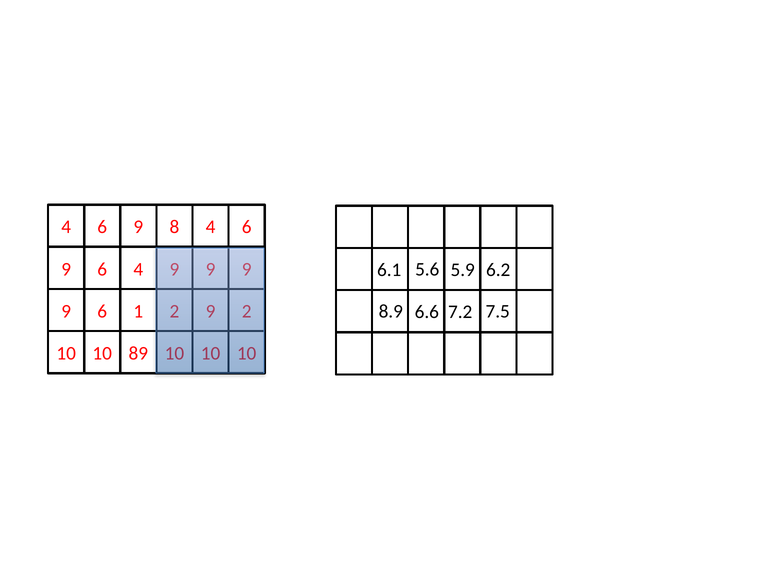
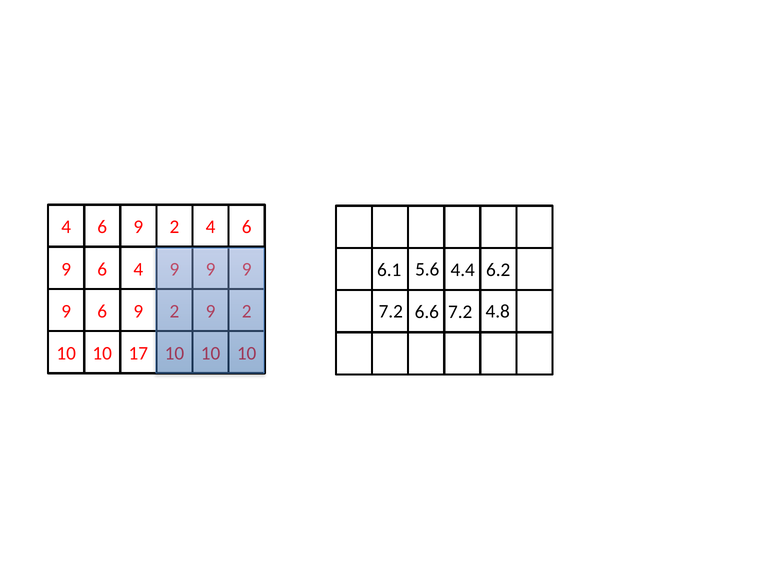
8: 8 -> 2 (174, 227)
5.9: 5.9 -> 4.4 (463, 269)
1: 1 -> 9 (138, 311)
8.9: 8.9 -> 7.2 (391, 311)
7.5: 7.5 -> 4.8 (498, 311)
89: 89 -> 17 (138, 353)
